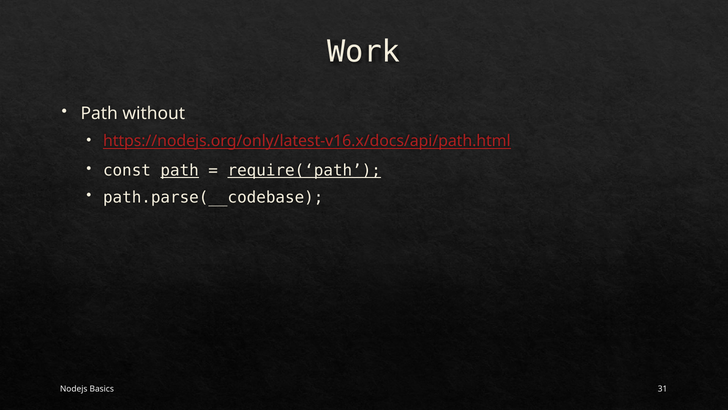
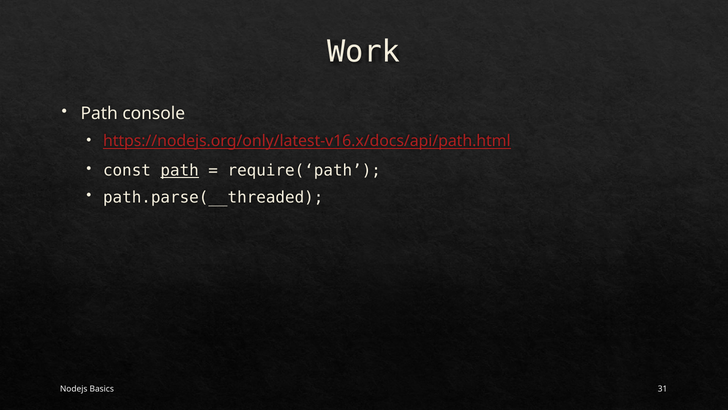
without: without -> console (154, 113)
require(‘path underline: present -> none (304, 170)
path.parse(__codebase: path.parse(__codebase -> path.parse(__threaded (213, 197)
